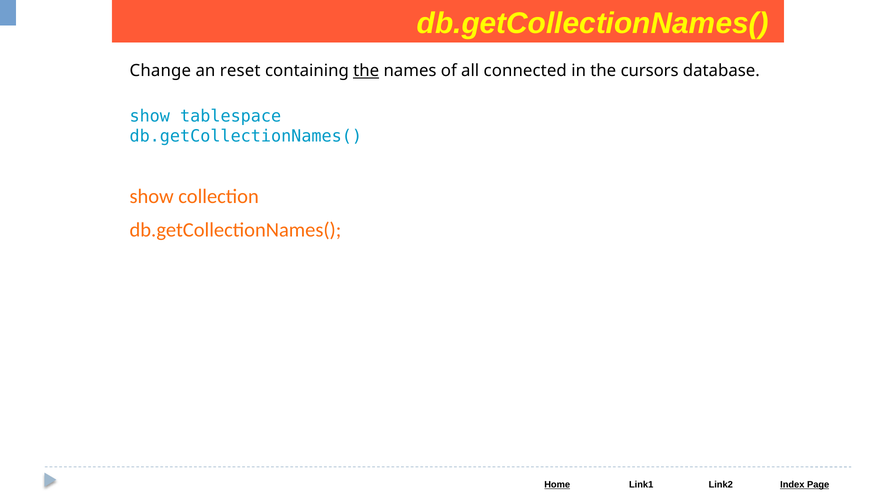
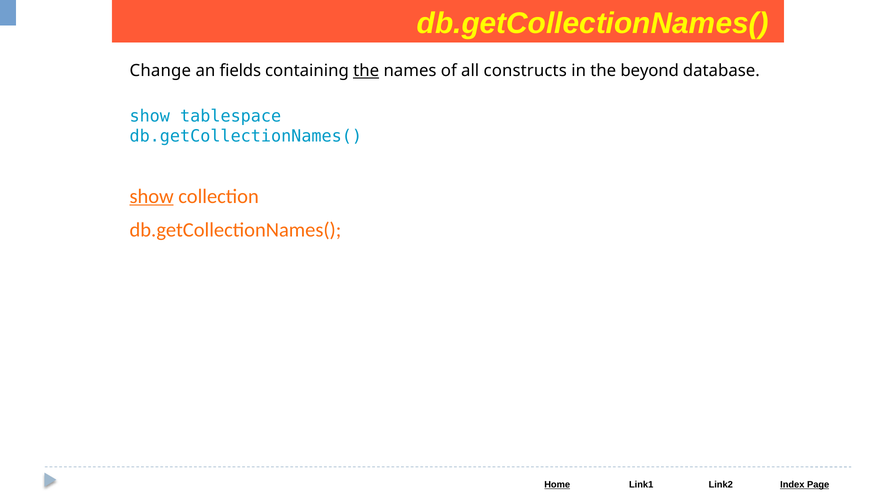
reset: reset -> fields (240, 71)
connected: connected -> constructs (525, 71)
cursors: cursors -> beyond (650, 71)
show underline: none -> present (152, 196)
